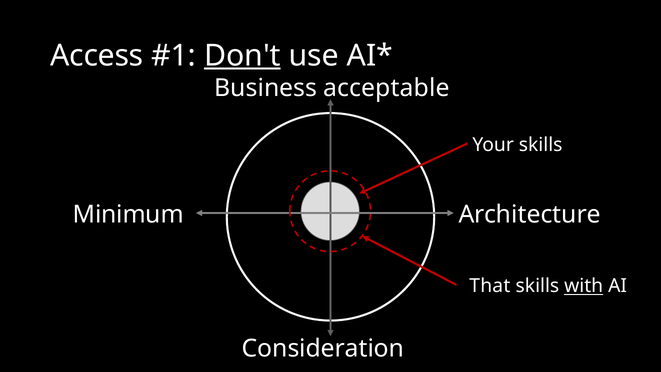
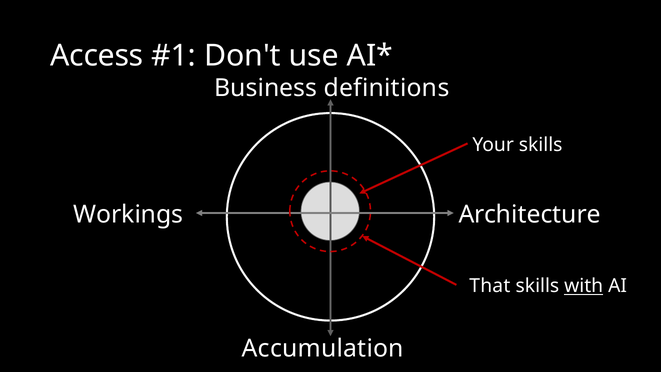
Don't underline: present -> none (242, 56)
acceptable: acceptable -> definitions (386, 88)
Minimum: Minimum -> Workings (128, 214)
Consideration: Consideration -> Accumulation (323, 348)
